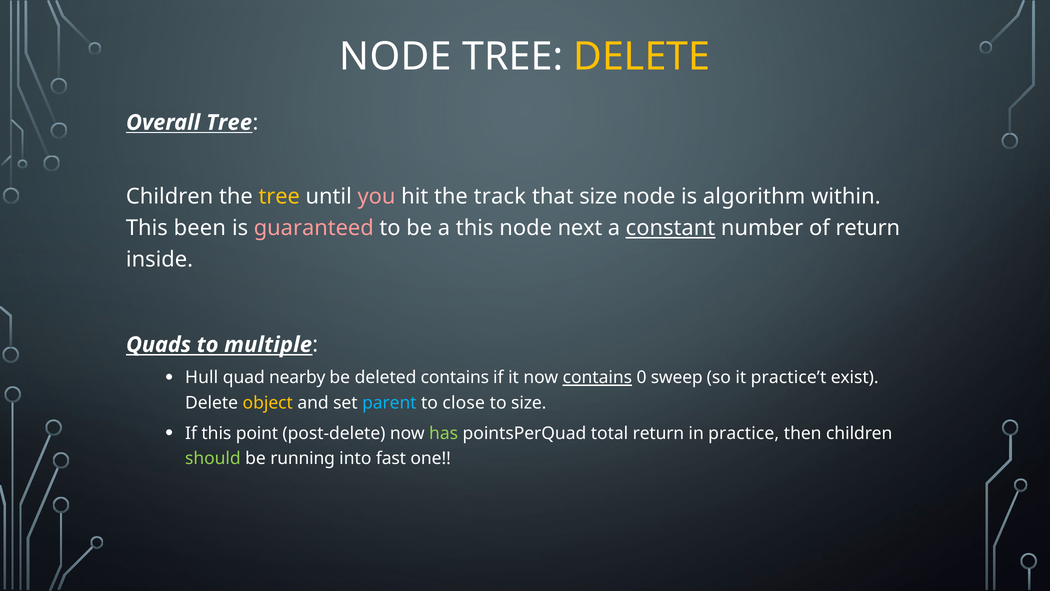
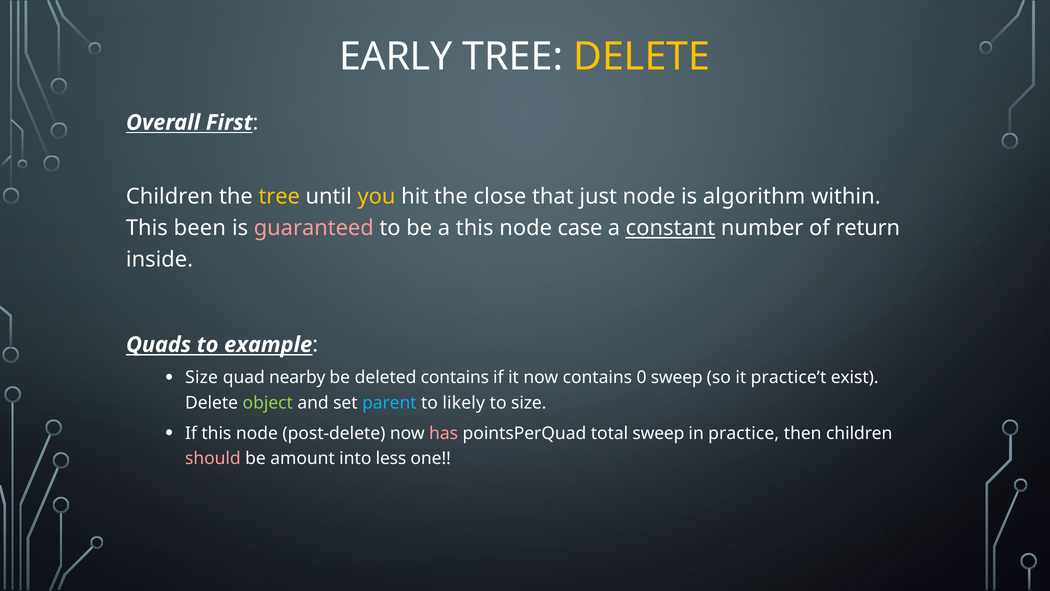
NODE: NODE -> EARLY (396, 56)
Overall Tree: Tree -> First (229, 123)
you colour: pink -> yellow (377, 197)
track: track -> close (500, 197)
that size: size -> just (598, 197)
next: next -> case (580, 228)
multiple: multiple -> example (268, 345)
Hull: Hull -> Size (202, 377)
contains underline: present -> none (597, 377)
object colour: yellow -> light green (268, 403)
close: close -> likely (464, 403)
If this point: point -> node (257, 433)
has colour: light green -> pink (444, 433)
total return: return -> sweep (658, 433)
should colour: light green -> pink (213, 458)
running: running -> amount (303, 458)
fast: fast -> less (391, 458)
